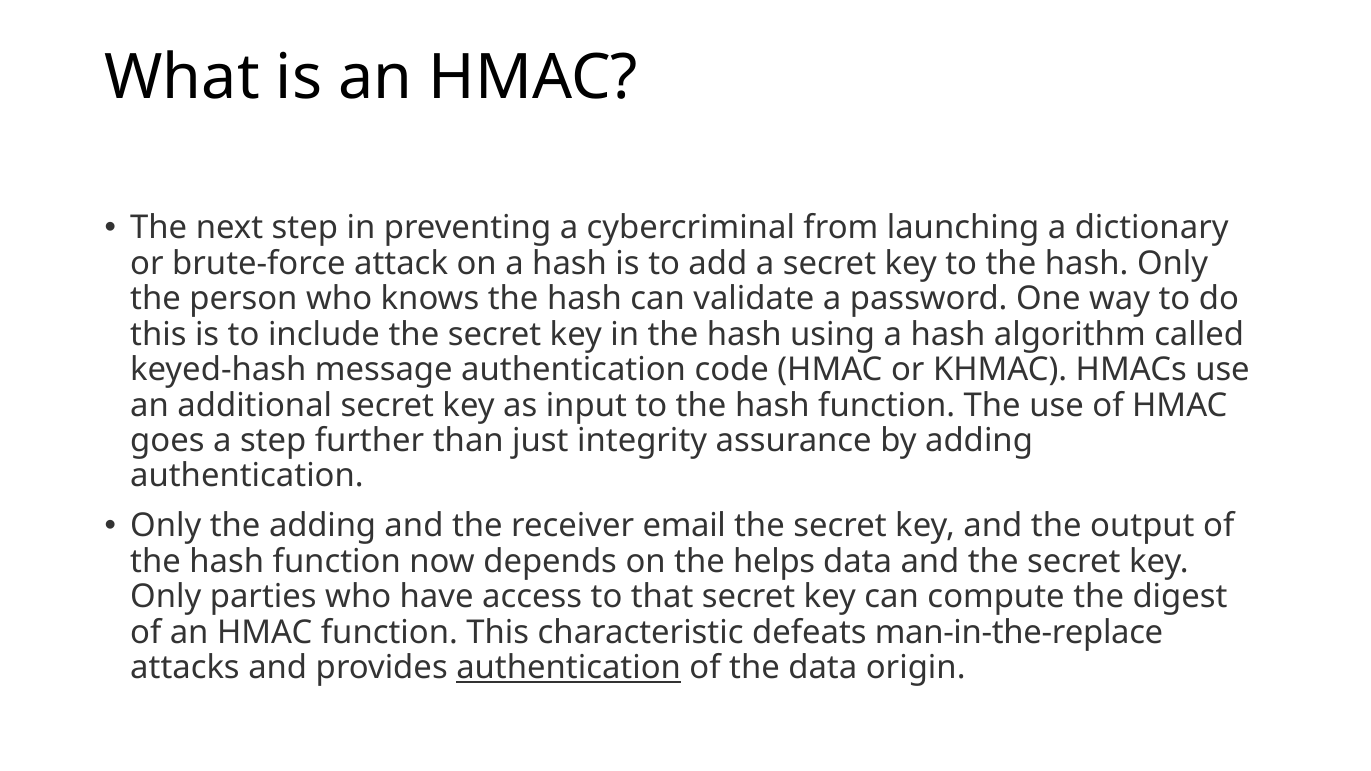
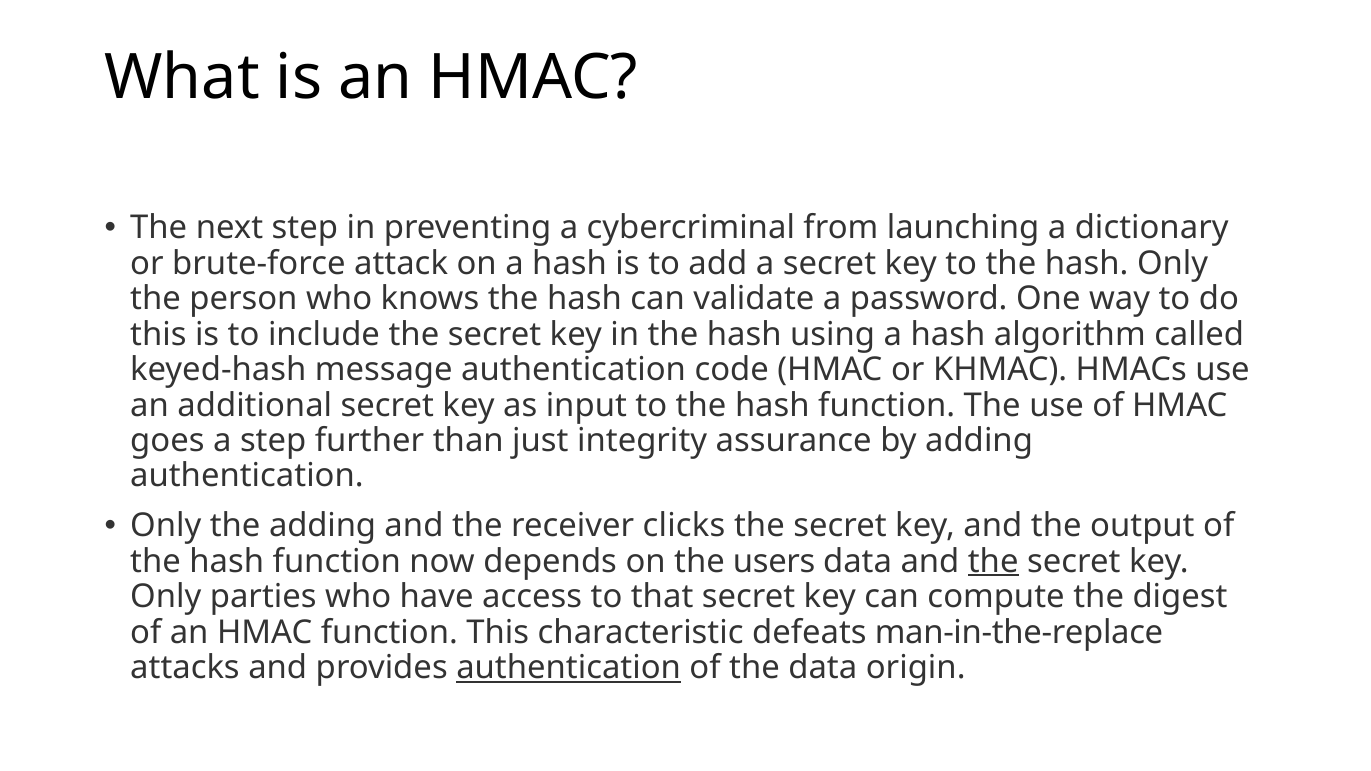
email: email -> clicks (684, 526)
helps: helps -> users (774, 561)
the underline: none -> present (993, 561)
